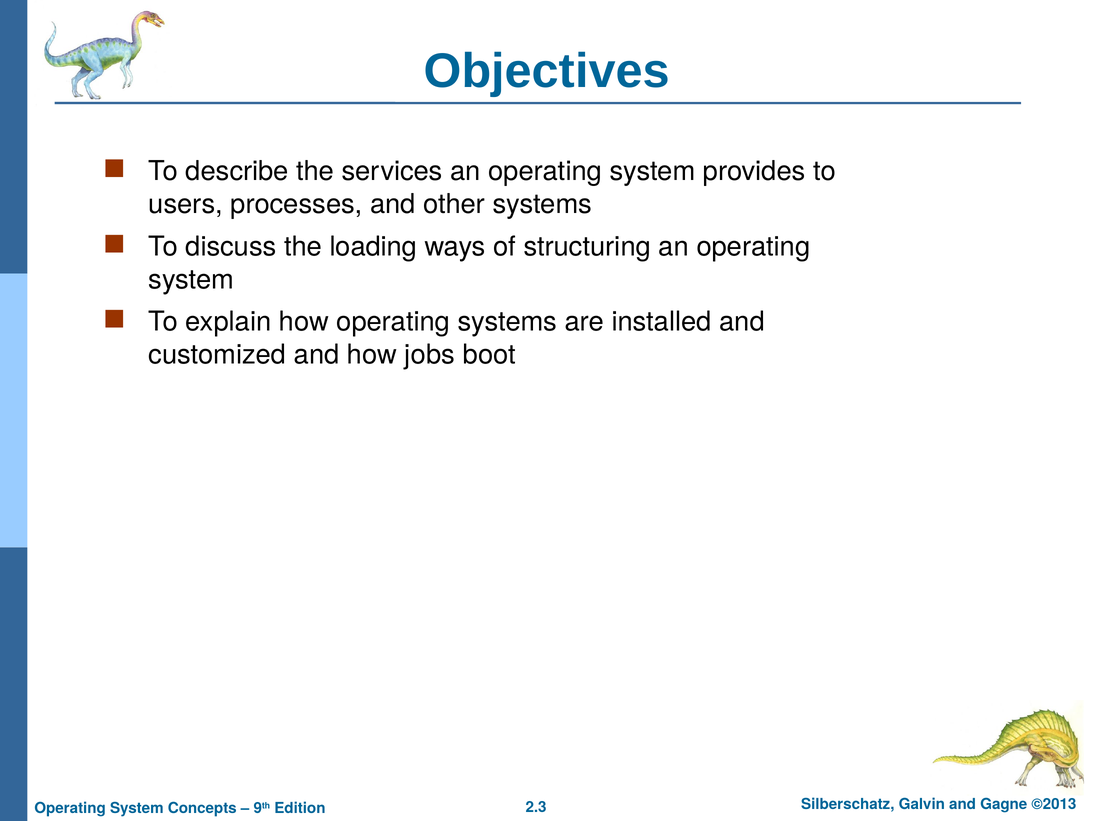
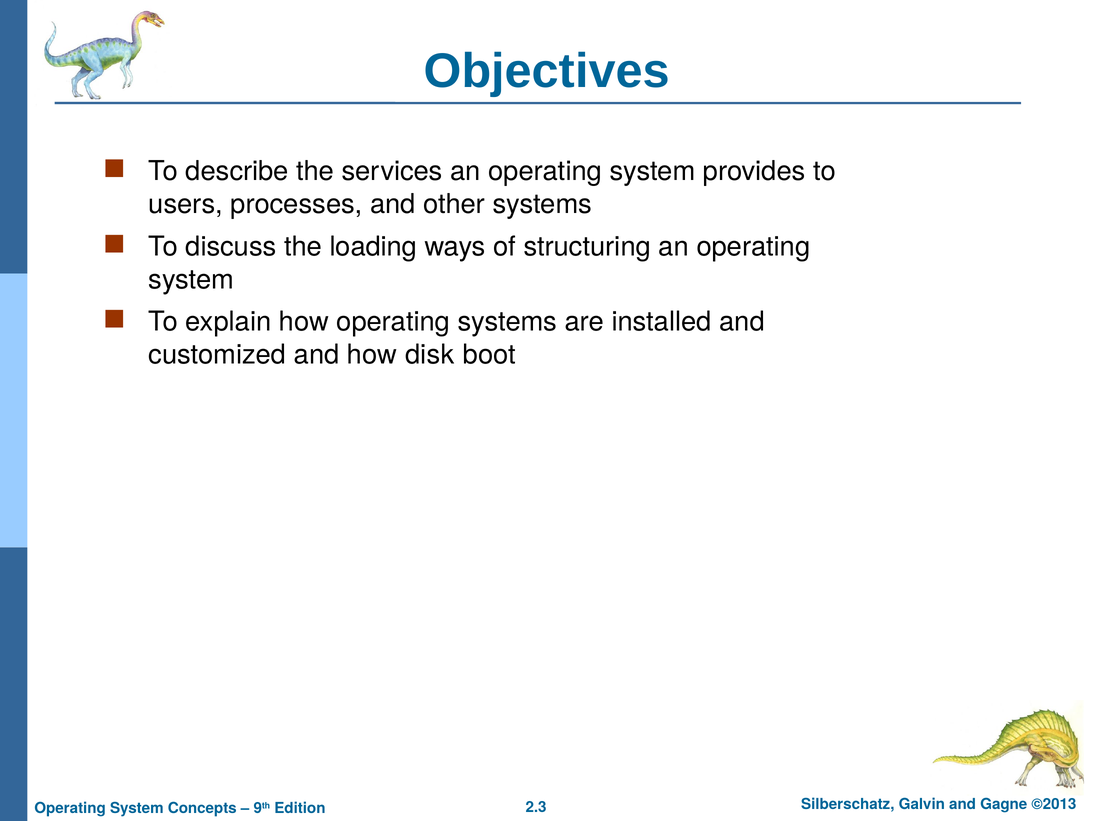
jobs: jobs -> disk (430, 355)
